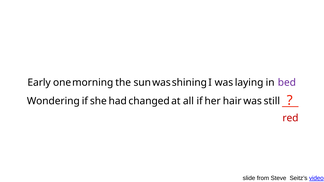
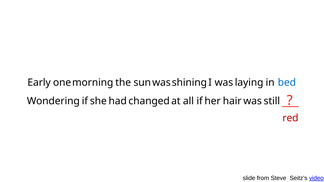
bed colour: purple -> blue (287, 83)
